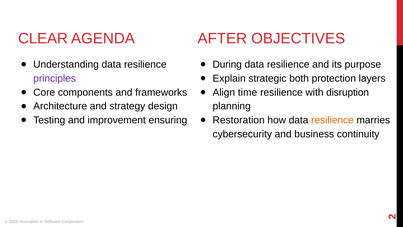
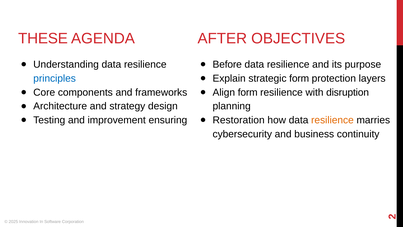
CLEAR: CLEAR -> THESE (43, 39)
During: During -> Before (227, 64)
strategic both: both -> form (299, 78)
principles colour: purple -> blue (55, 78)
Align time: time -> form (248, 92)
